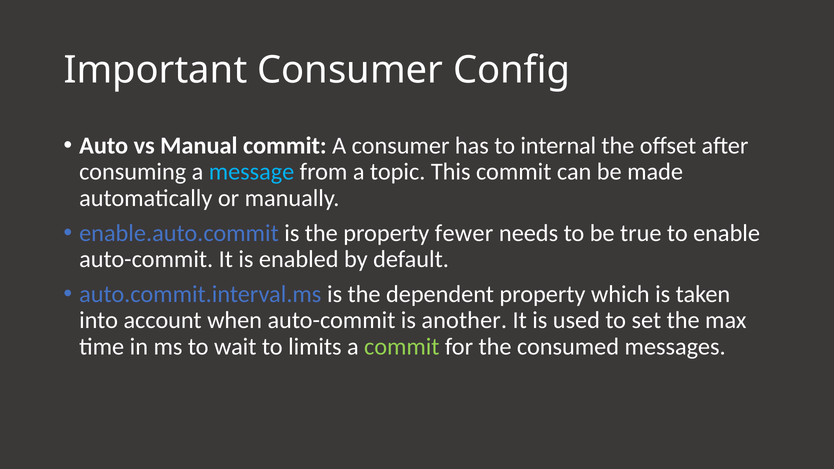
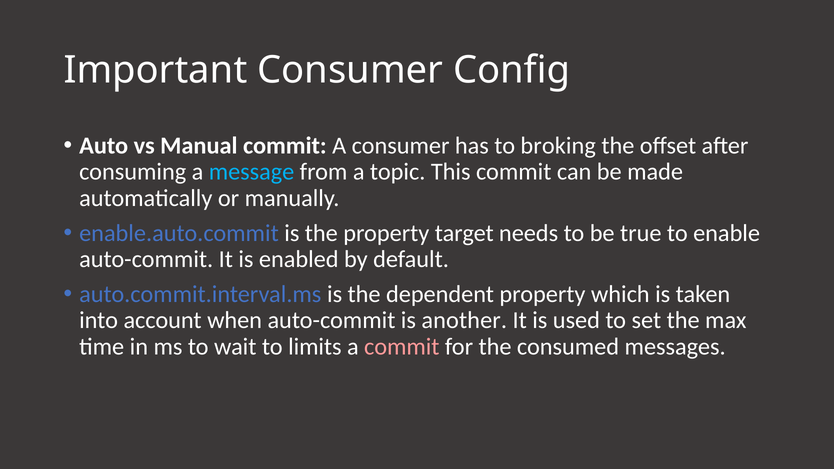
internal: internal -> broking (558, 146)
fewer: fewer -> target (464, 233)
commit colour: light green -> pink (402, 347)
